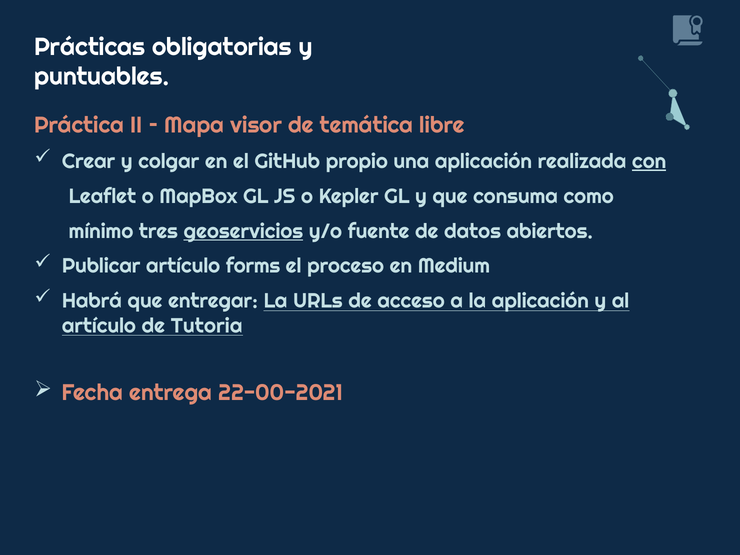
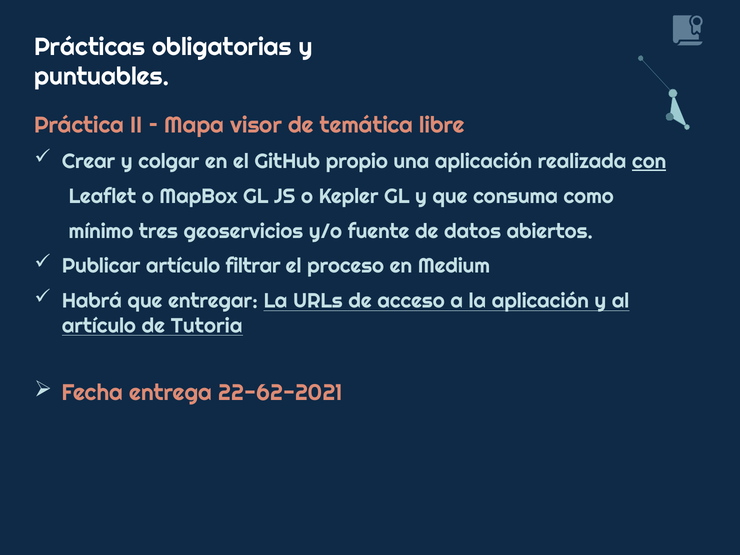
geoservicios underline: present -> none (243, 231)
forms: forms -> filtrar (253, 266)
22-00-2021: 22-00-2021 -> 22-62-2021 (280, 393)
